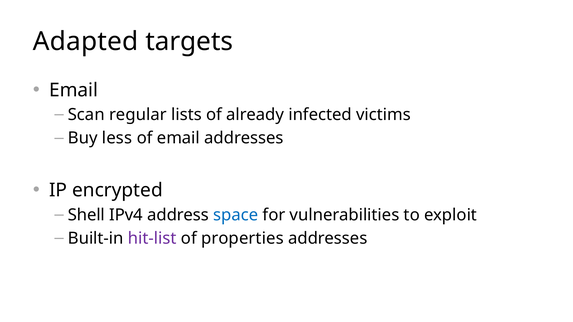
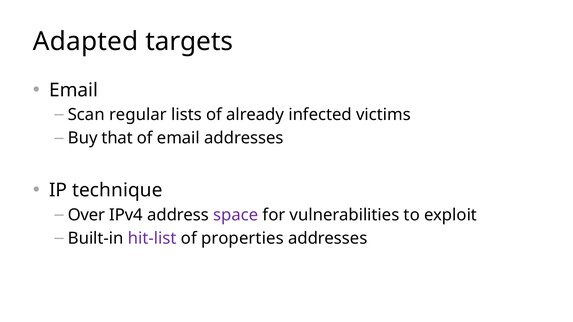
less: less -> that (117, 138)
encrypted: encrypted -> technique (117, 190)
Shell: Shell -> Over (86, 215)
space colour: blue -> purple (236, 215)
